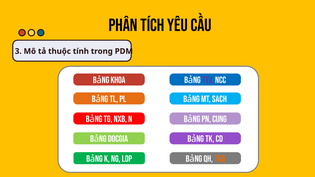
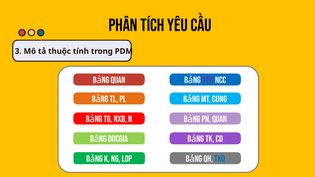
ng KHOA: KHOA -> QUAN (118, 80)
SACH: SACH -> CUNG (219, 99)
PN CUNG: CUNG -> QUAN (219, 119)
TKQ colour: orange -> blue (220, 159)
